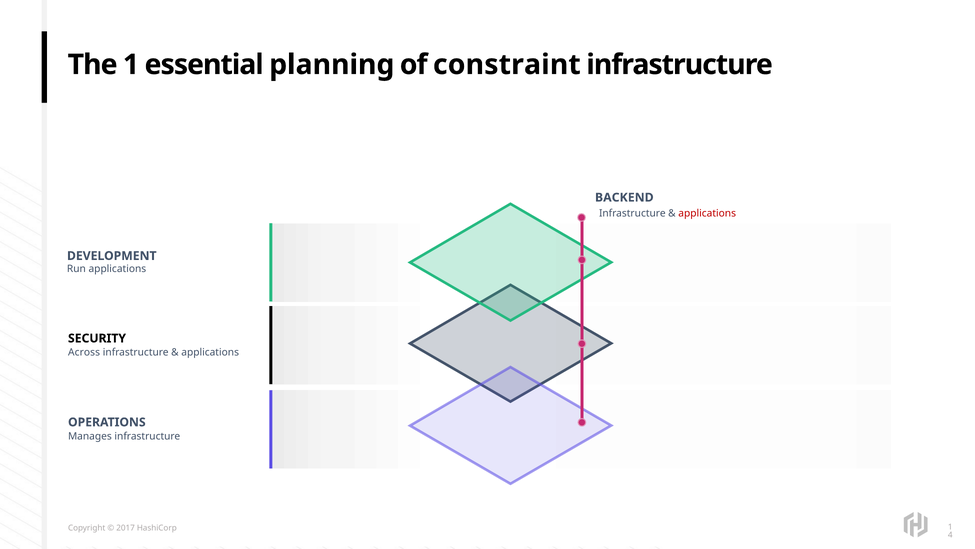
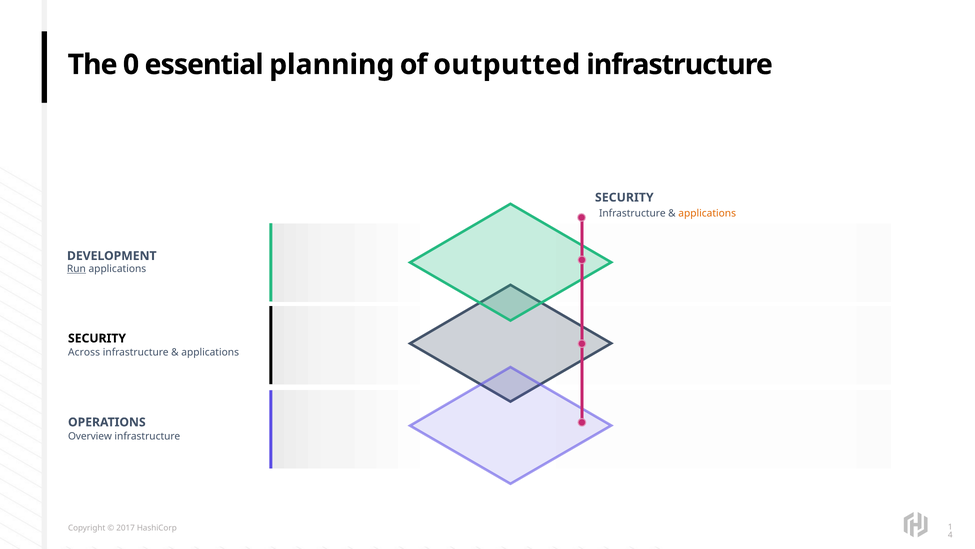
The 1: 1 -> 0 (131, 65)
constraint: constraint -> outputted (507, 65)
BACKEND: BACKEND -> SECURITY (624, 197)
applications colour: red -> orange (707, 213)
Run underline: none -> present (76, 269)
Manages: Manages -> Overview (90, 436)
